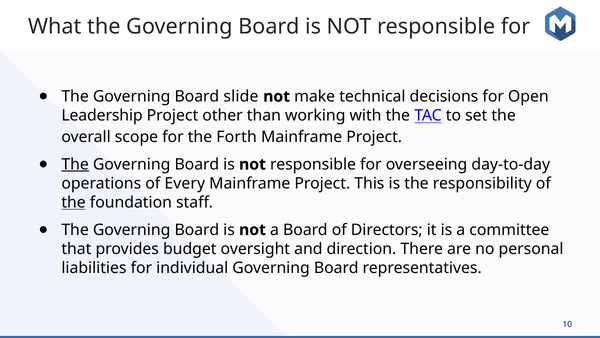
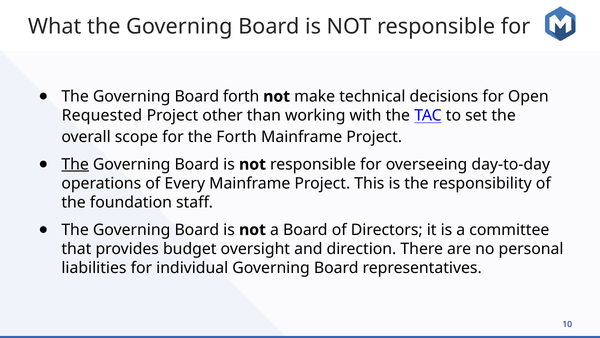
Board slide: slide -> forth (241, 96)
Leadership: Leadership -> Requested (102, 115)
the underline: present -> none (74, 202)
